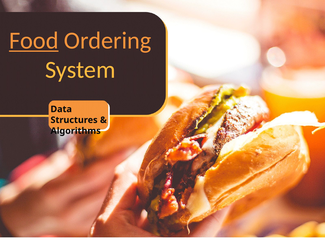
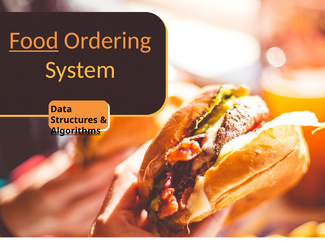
Algorithms underline: none -> present (76, 131)
